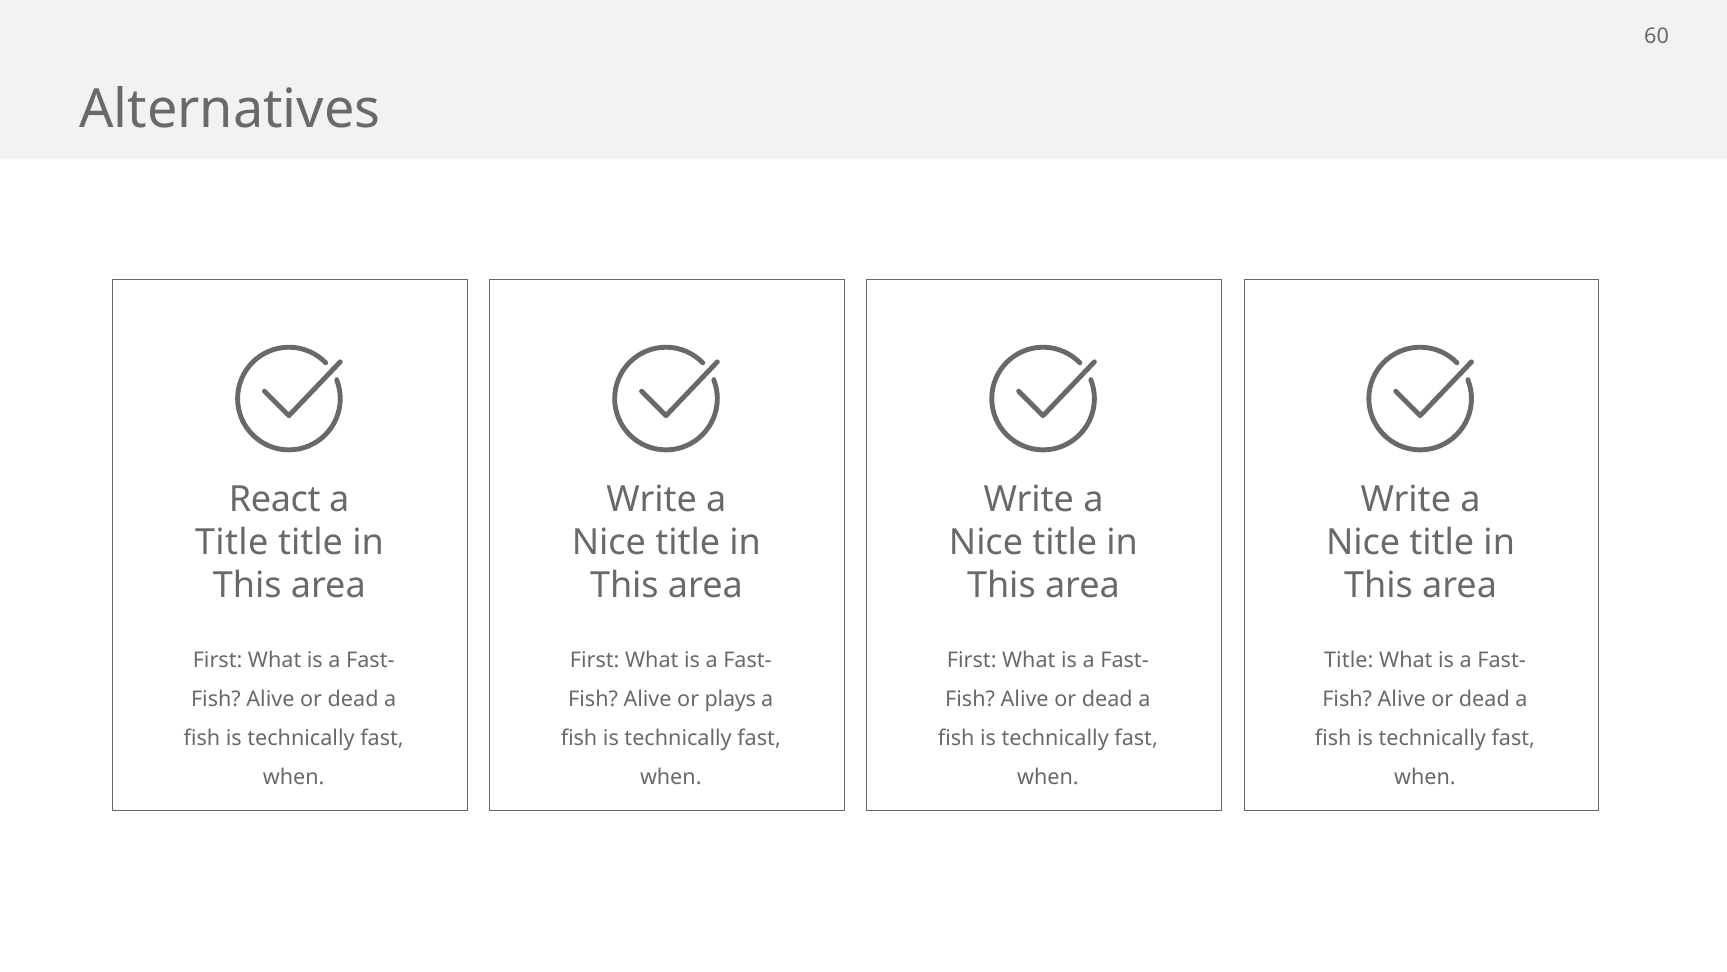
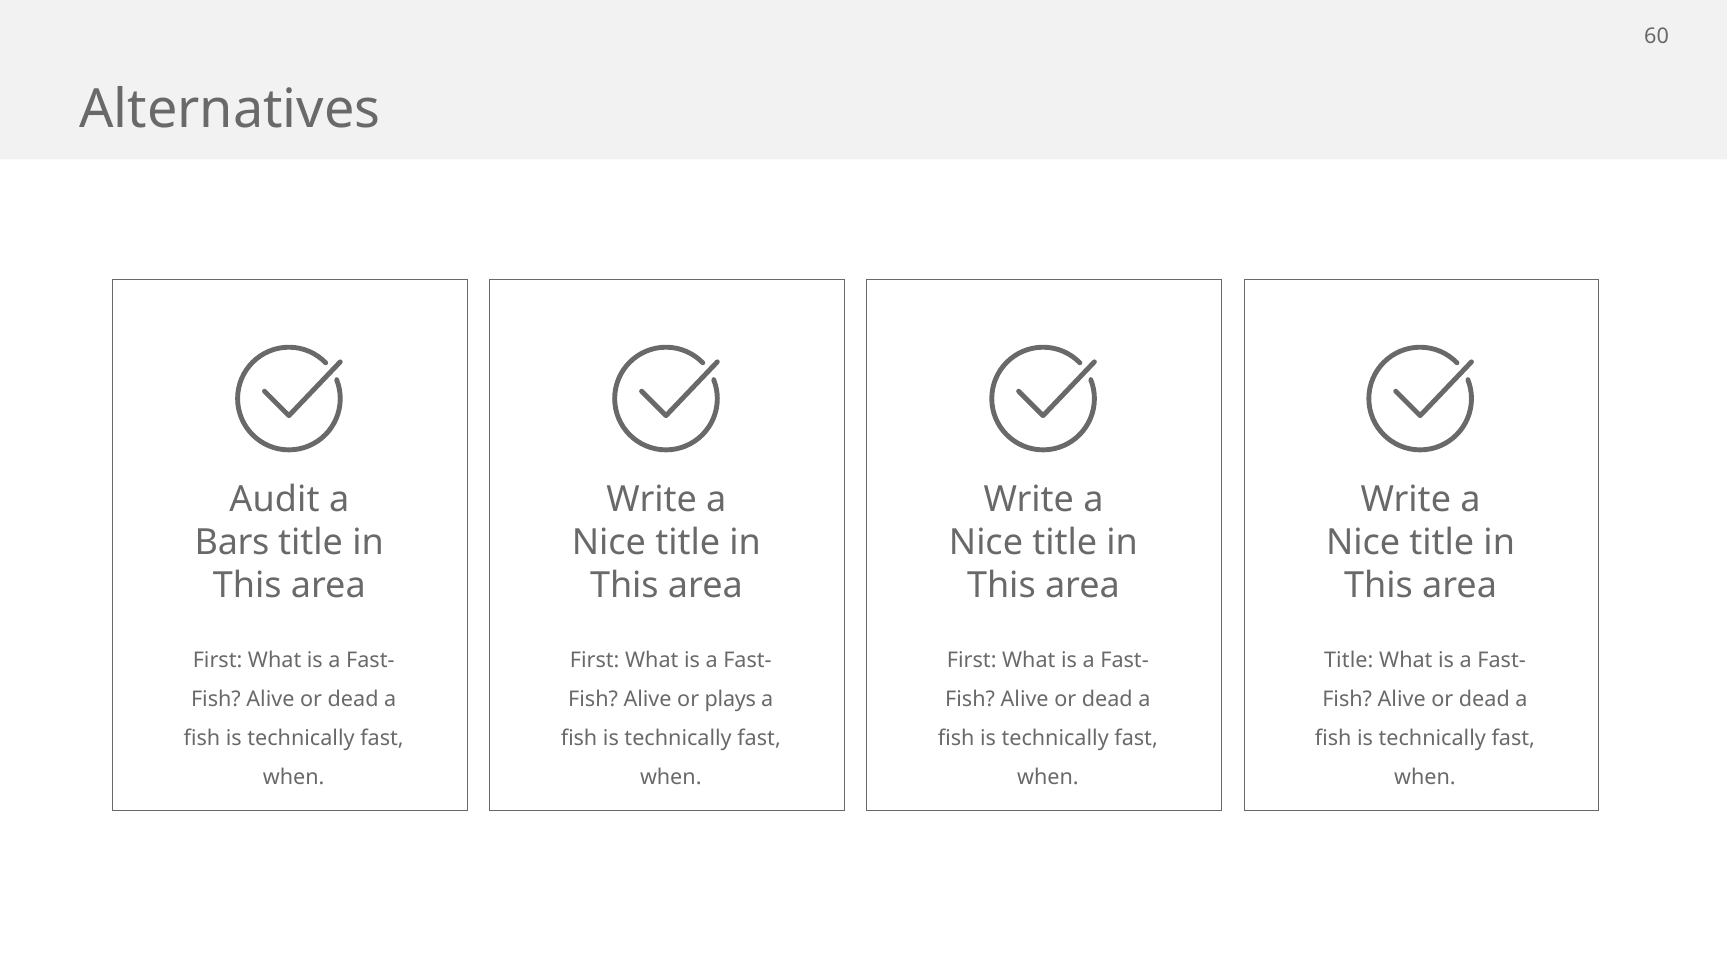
React: React -> Audit (275, 500)
Title: Title -> Bars (232, 543)
